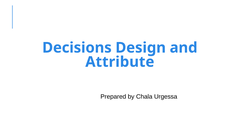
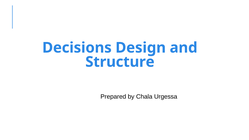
Attribute: Attribute -> Structure (120, 62)
